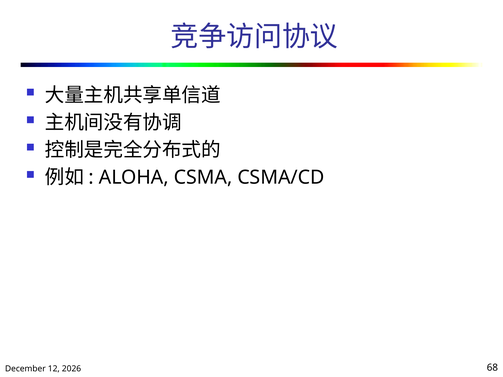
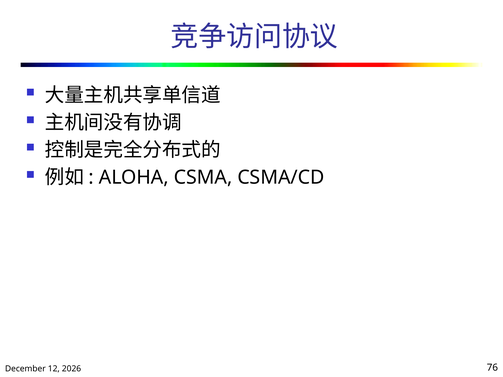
68: 68 -> 76 (492, 368)
